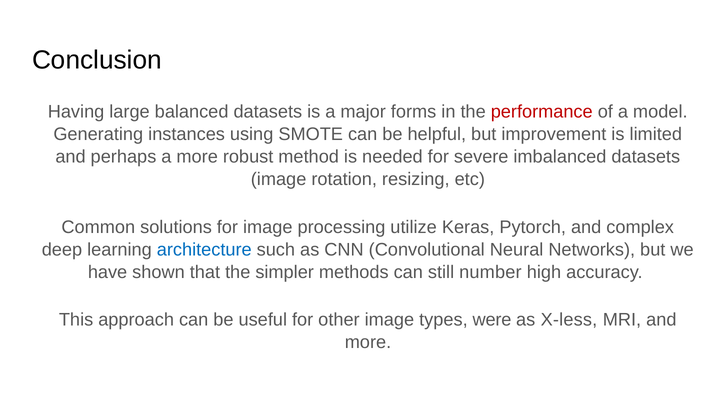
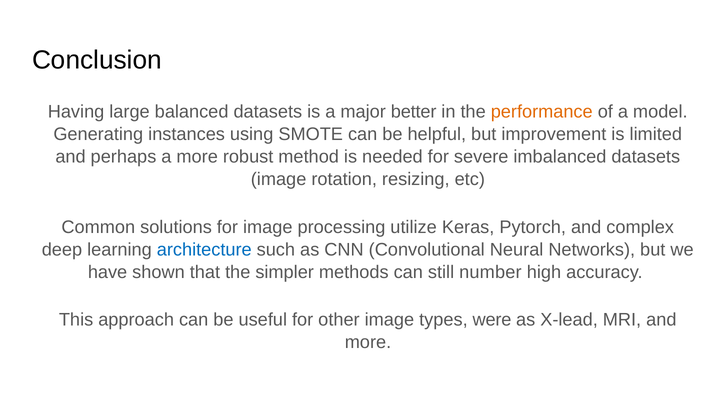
forms: forms -> better (414, 112)
performance colour: red -> orange (542, 112)
X-less: X-less -> X-lead (569, 320)
